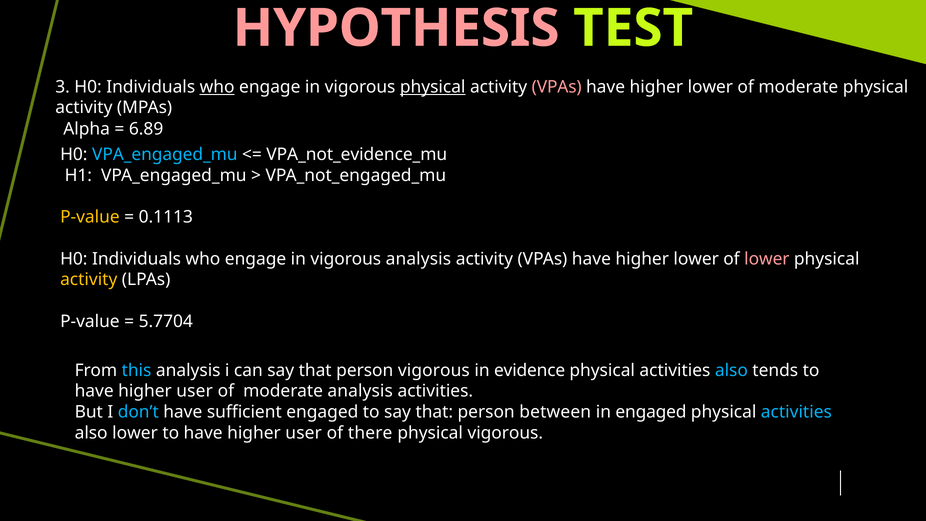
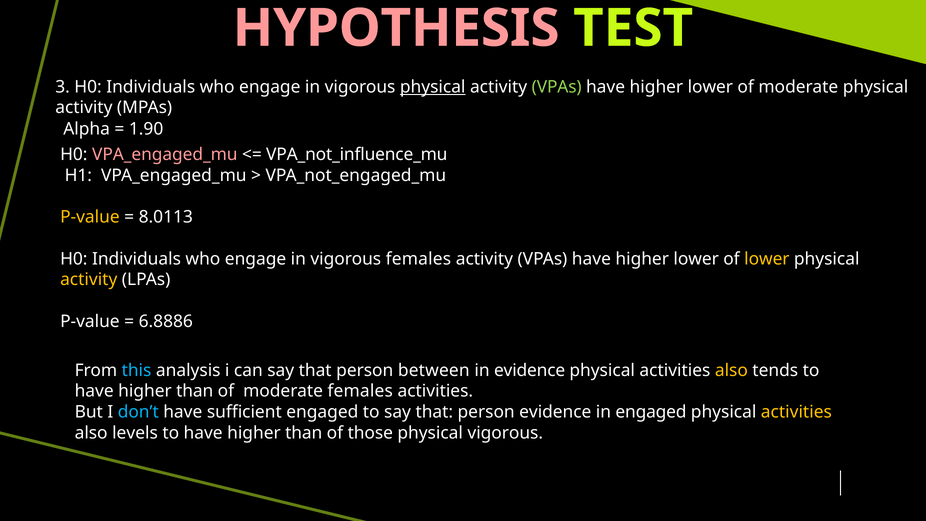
who underline: present -> none (217, 87)
VPAs colour: pink -> light green (557, 87)
6.89: 6.89 -> 1.90 (146, 129)
VPA_engaged_mu colour: light blue -> pink (165, 155)
VPA_not_evidence_mu: VPA_not_evidence_mu -> VPA_not_influence_mu (357, 155)
0.1113: 0.1113 -> 8.0113 (166, 217)
vigorous analysis: analysis -> females (418, 259)
lower colour: pink -> yellow (767, 259)
5.7704: 5.7704 -> 6.8886 (166, 321)
person vigorous: vigorous -> between (434, 370)
also colour: light blue -> yellow (731, 370)
user: user -> than (195, 391)
moderate analysis: analysis -> females (360, 391)
person between: between -> evidence (555, 412)
activities colour: light blue -> yellow (796, 412)
also lower: lower -> levels (135, 433)
user: user -> than (304, 433)
there: there -> those (370, 433)
